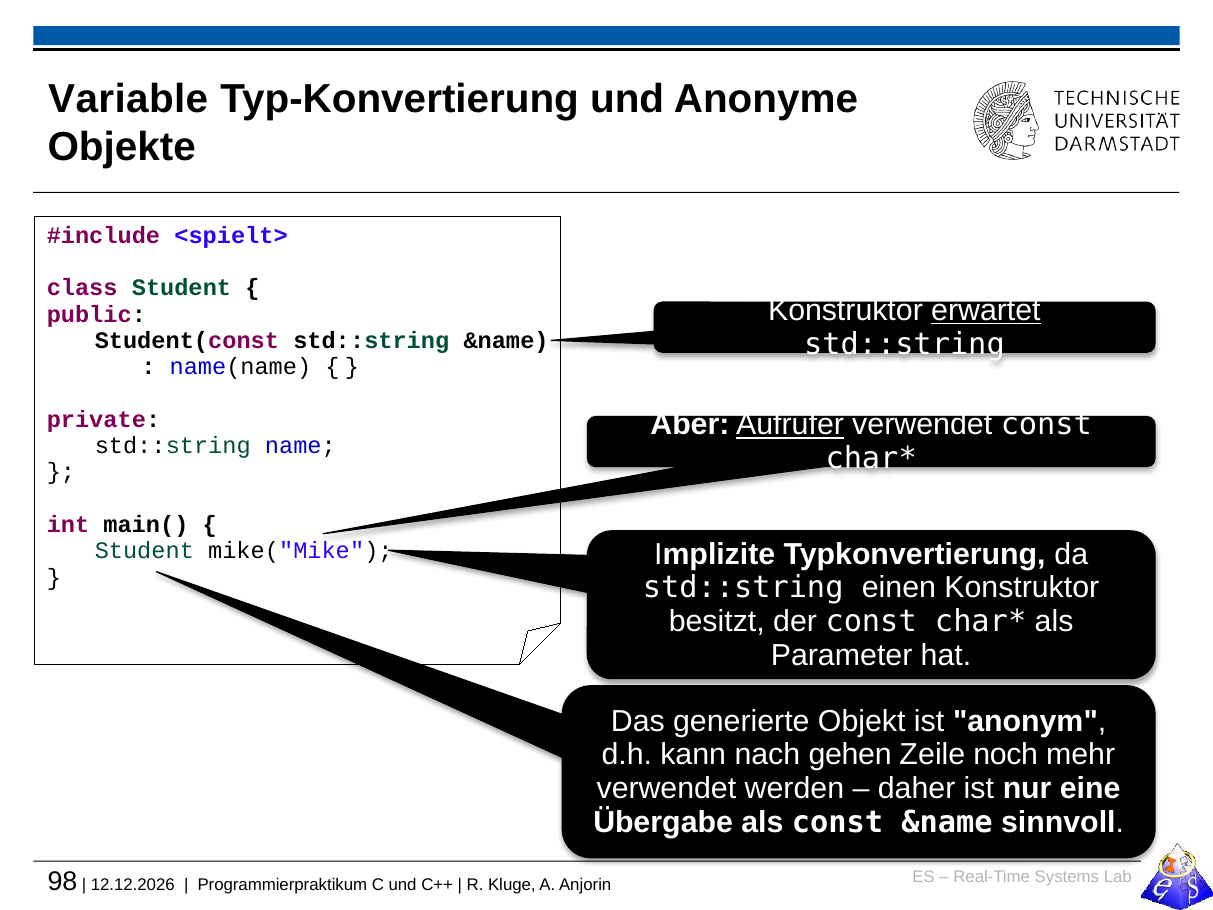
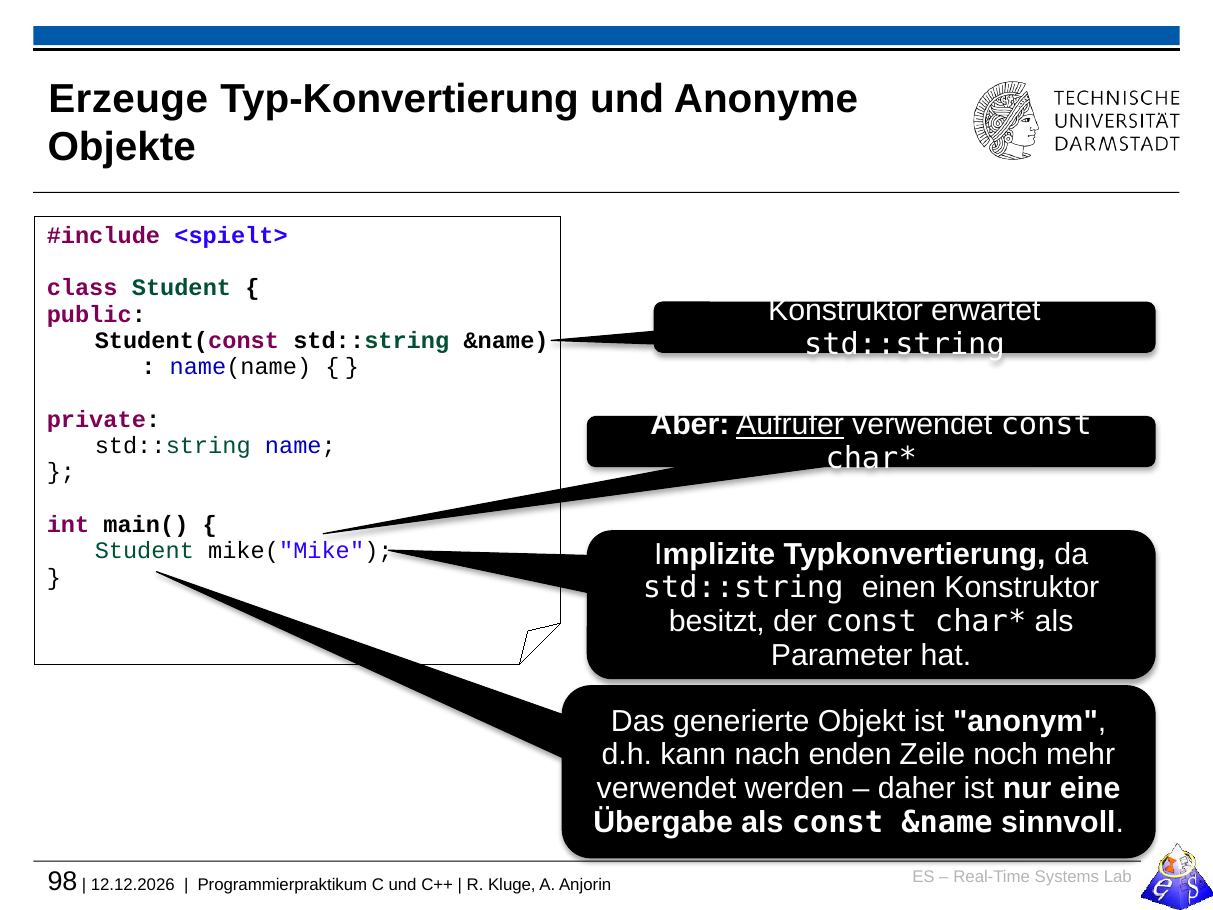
Variable: Variable -> Erzeuge (128, 99)
erwartet underline: present -> none (986, 310)
gehen: gehen -> enden (850, 755)
